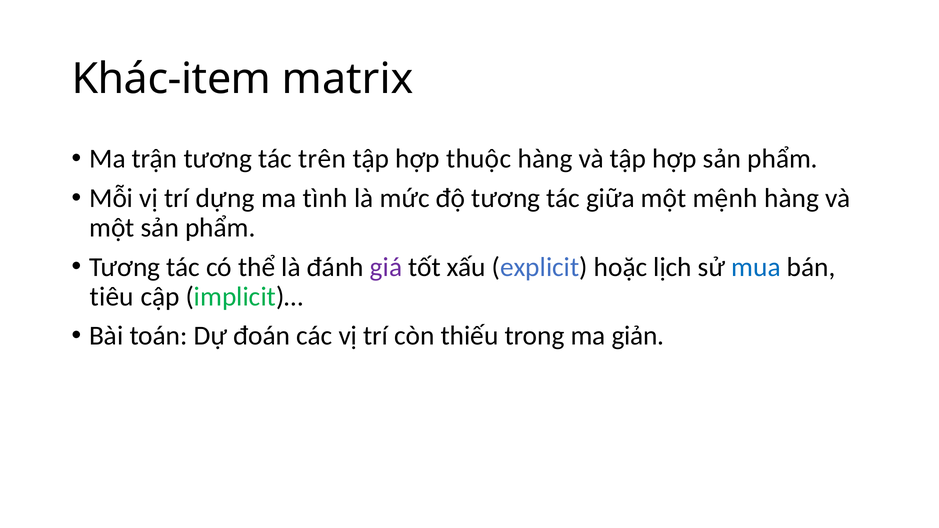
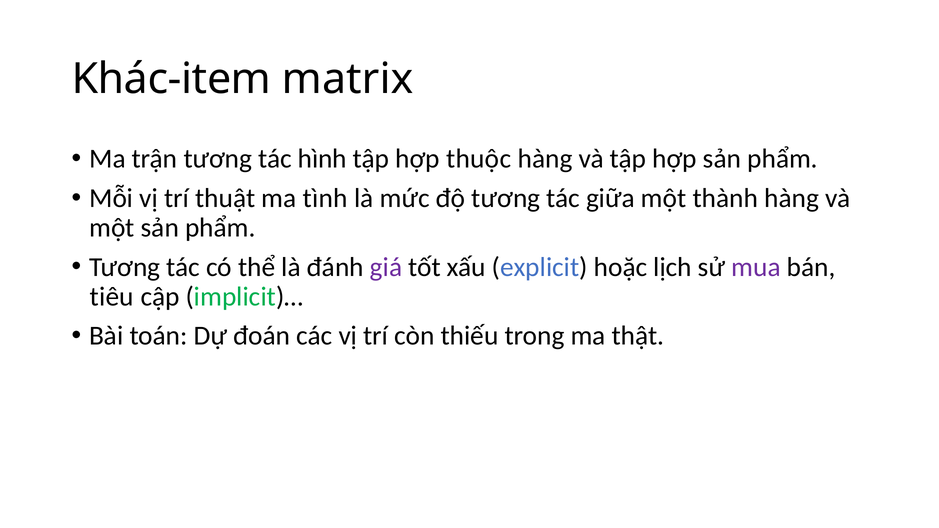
trên: trên -> hình (322, 159)
dựng: dựng -> thuật (225, 198)
mệnh: mệnh -> thành (725, 198)
mua colour: blue -> purple (756, 267)
giản: giản -> thật (638, 336)
